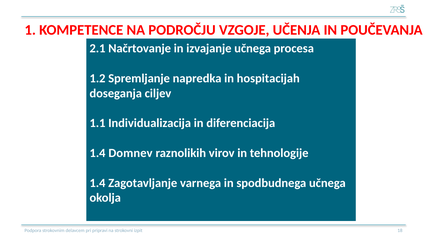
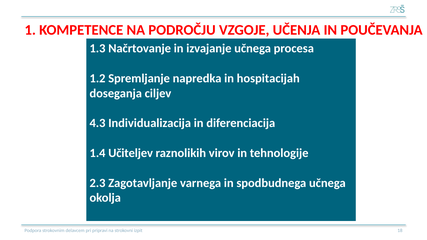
2.1: 2.1 -> 1.3 (97, 48)
1.1: 1.1 -> 4.3 (97, 123)
Domnev: Domnev -> Učiteljev (131, 153)
1.4: 1.4 -> 2.3 (97, 183)
